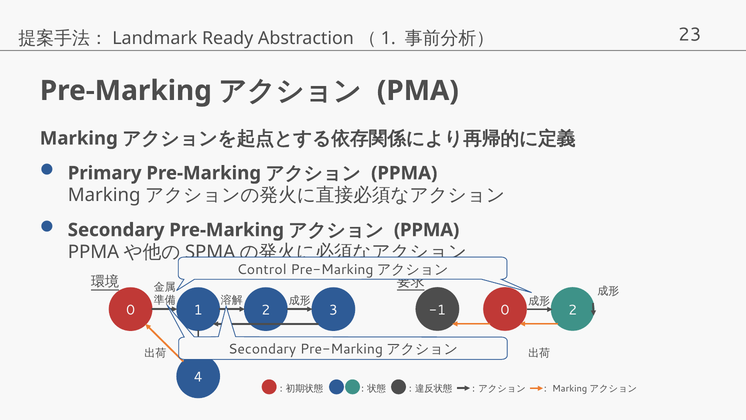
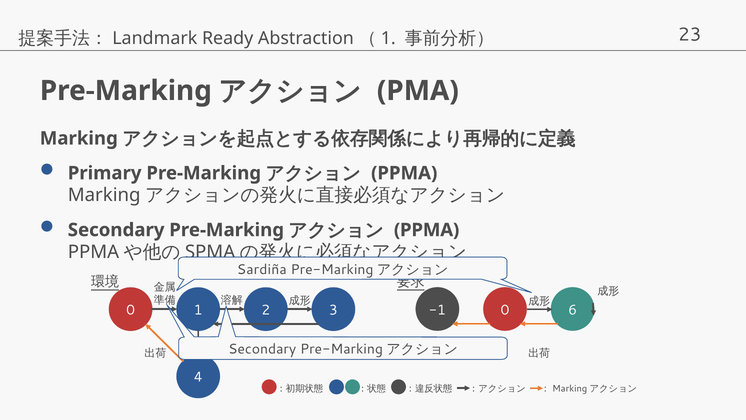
Control: Control -> Sardiña (262, 269)
2: 2 -> 6 (573, 310)
